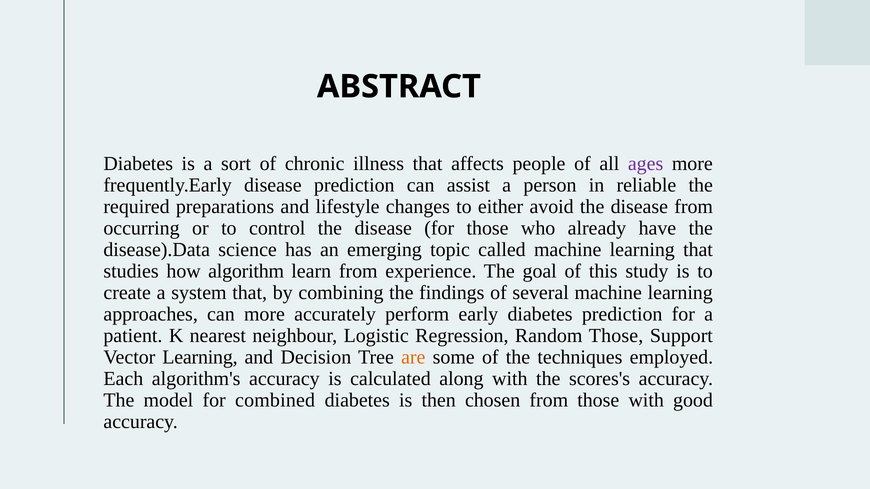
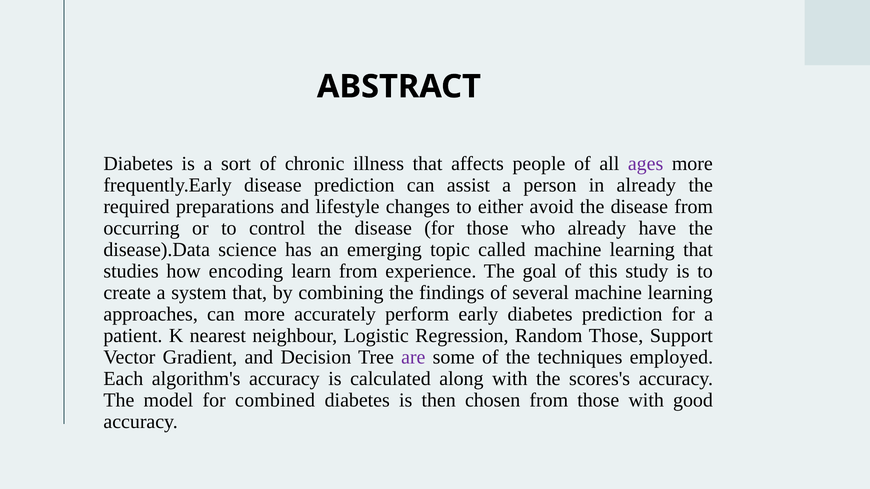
in reliable: reliable -> already (646, 185)
algorithm: algorithm -> encoding (246, 271)
Vector Learning: Learning -> Gradient (200, 358)
are colour: orange -> purple (413, 358)
